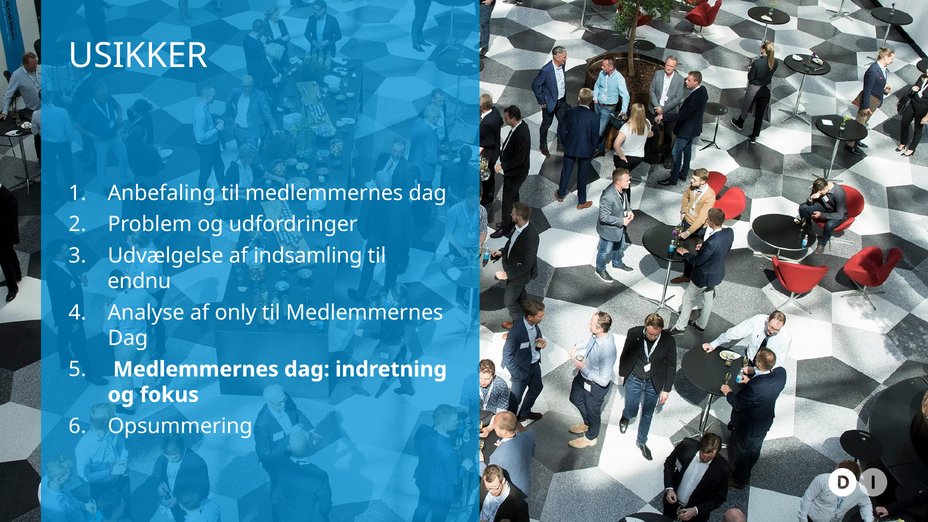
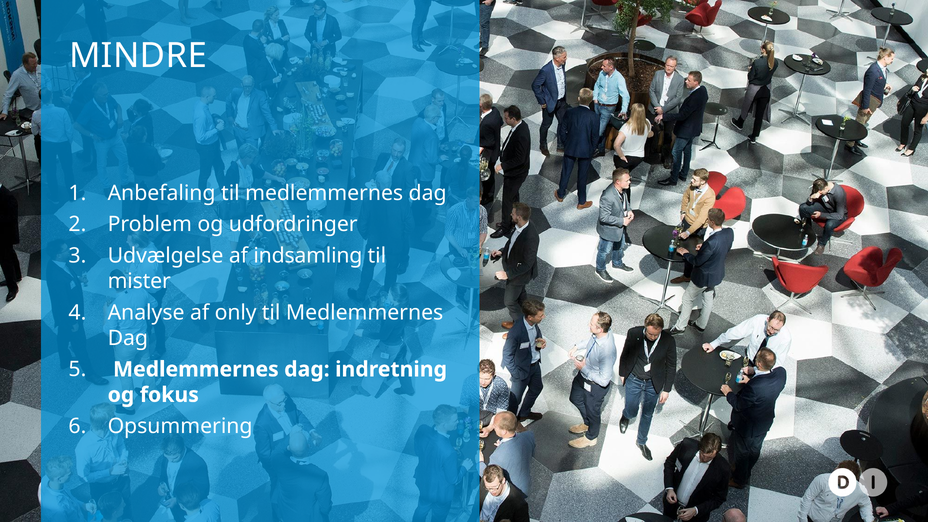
USIKKER: USIKKER -> MINDRE (138, 56)
endnu: endnu -> mister (139, 281)
